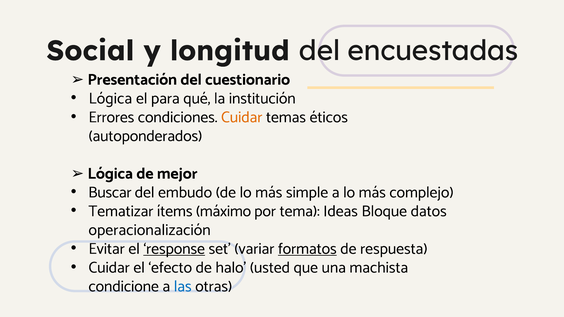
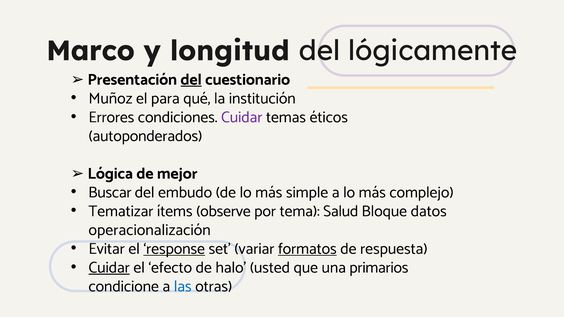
Social: Social -> Marco (91, 51)
encuestadas: encuestadas -> lógicamente (433, 51)
del underline: none -> present (191, 80)
Lógica: Lógica -> Muñoz (110, 98)
Cuidar colour: orange -> purple (242, 117)
máximo: máximo -> observe (223, 211)
Ideas: Ideas -> Salud (341, 211)
Cuidar underline: none -> present (109, 268)
machista: machista -> primarios (379, 268)
